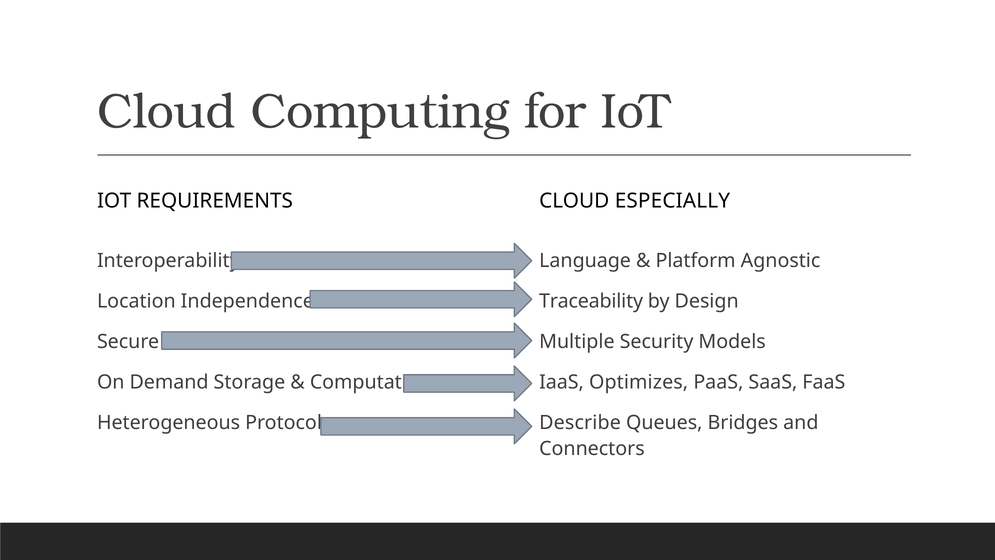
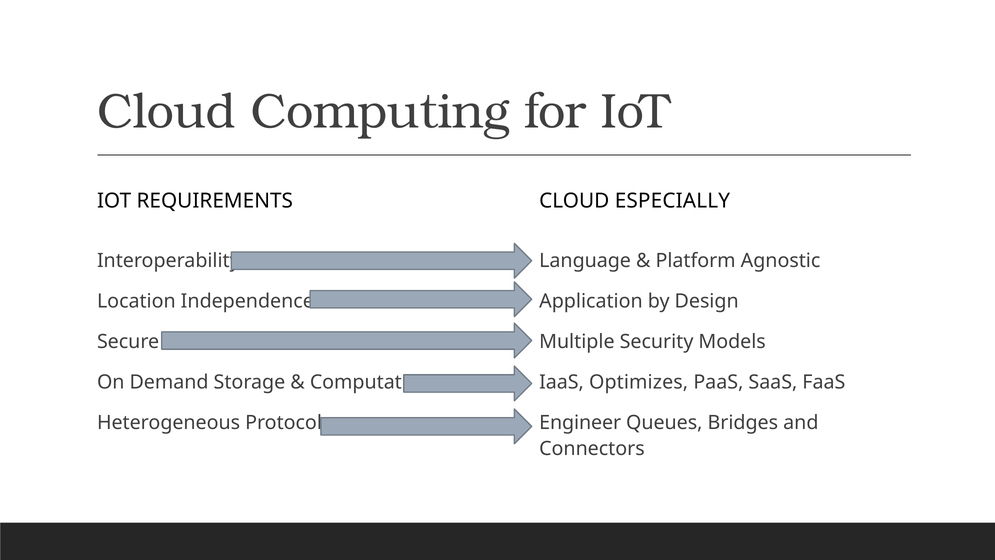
Traceability: Traceability -> Application (591, 301)
Describe: Describe -> Engineer (580, 423)
